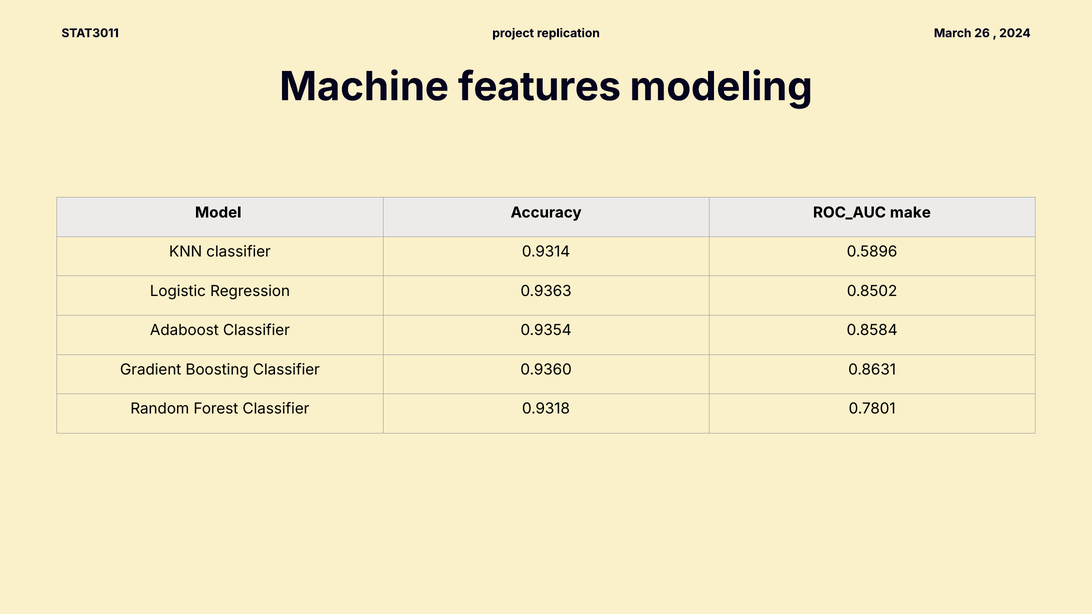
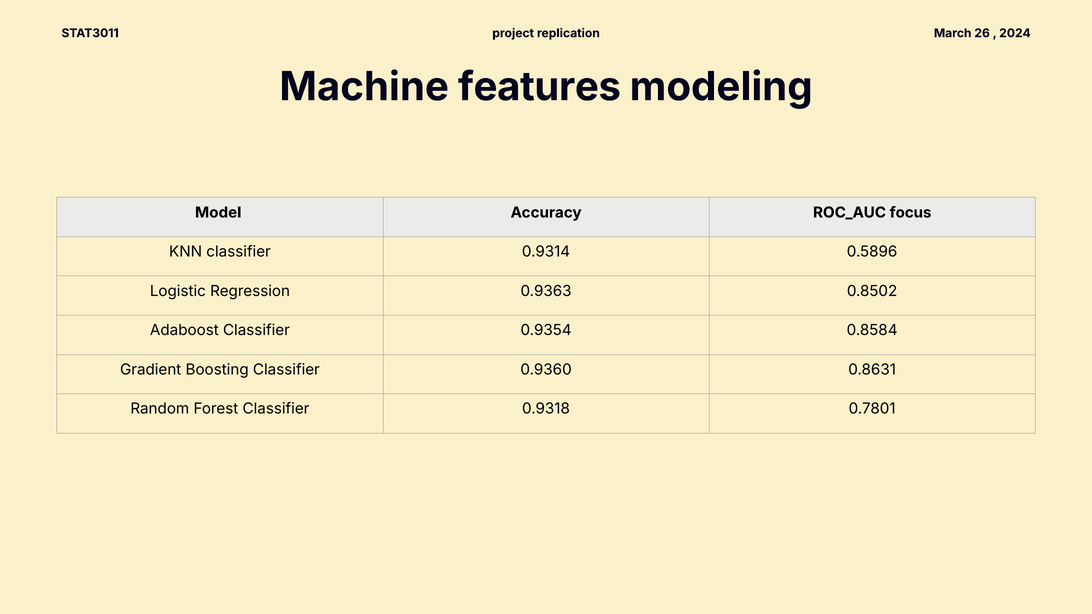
make: make -> focus (911, 213)
